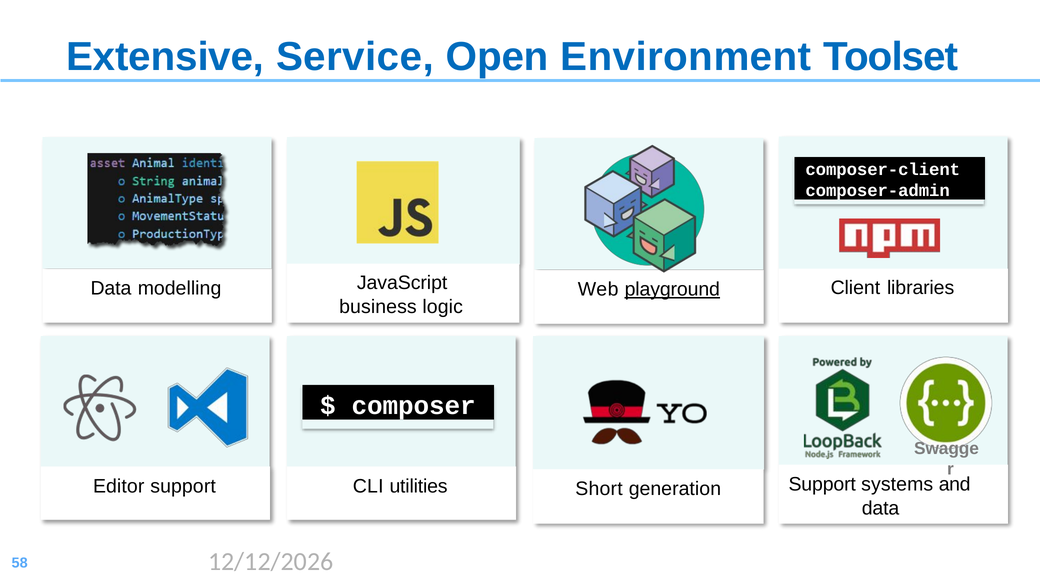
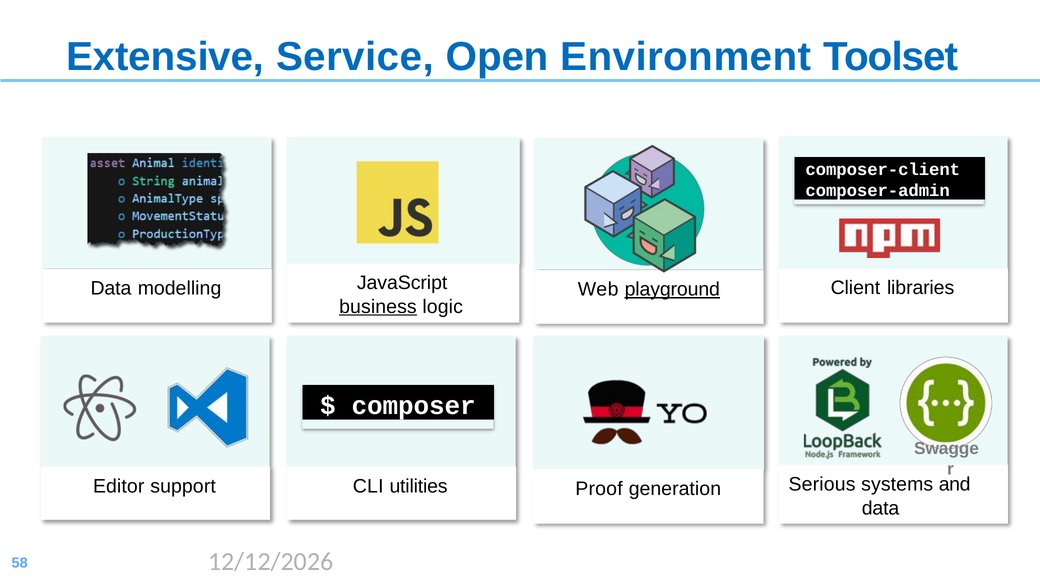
business underline: none -> present (378, 307)
Support: Support -> Serious (822, 484)
Short: Short -> Proof (599, 489)
